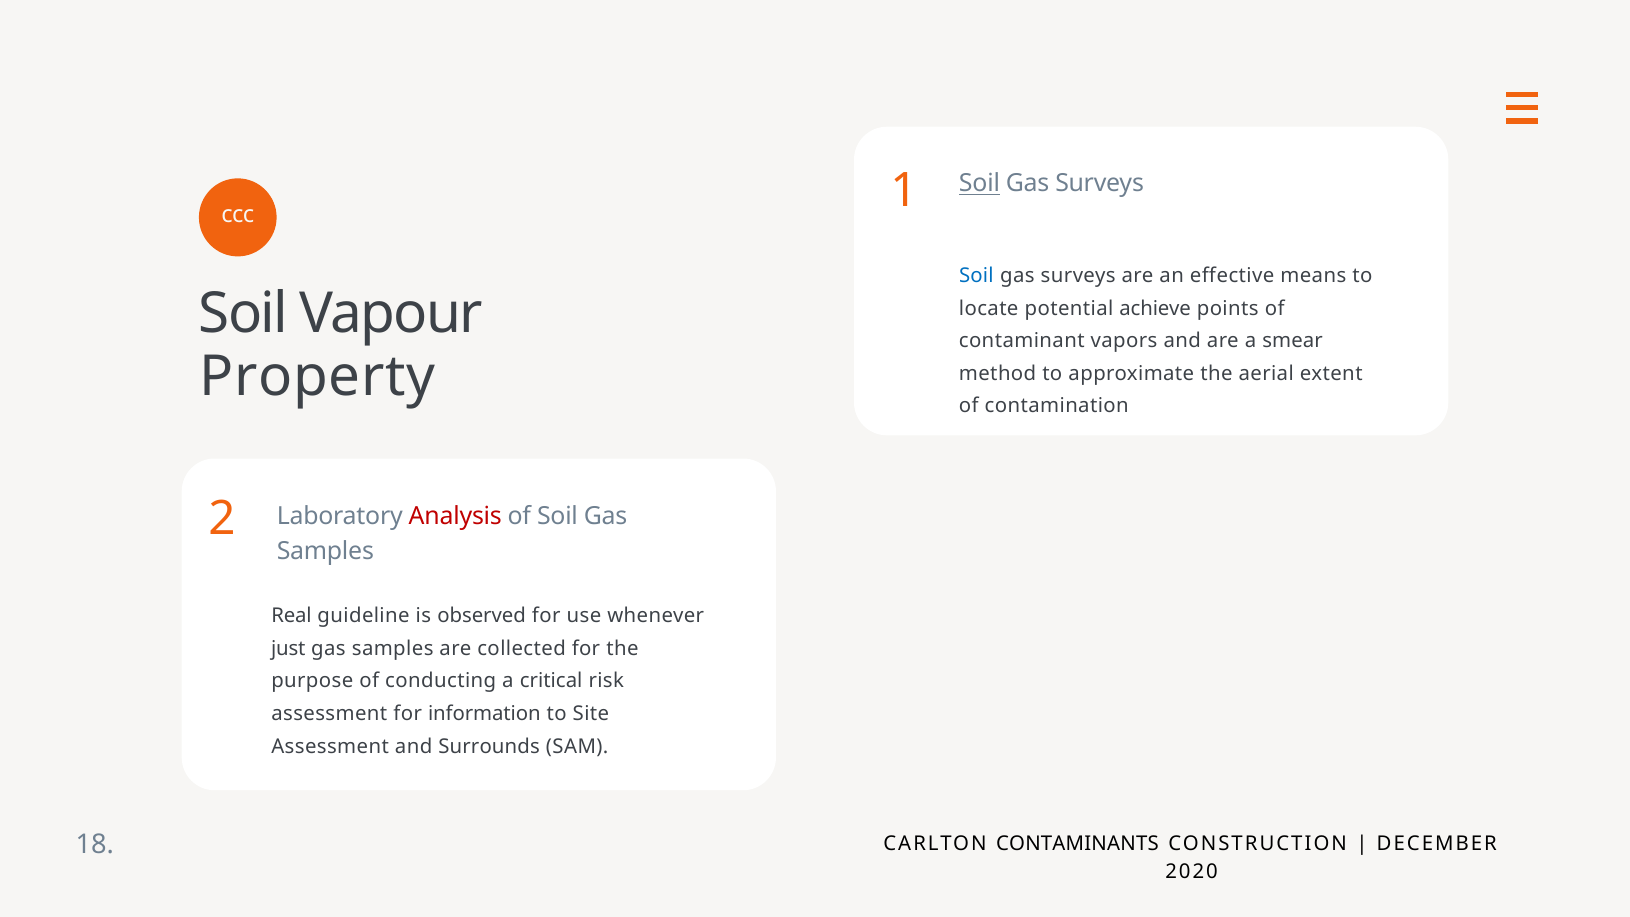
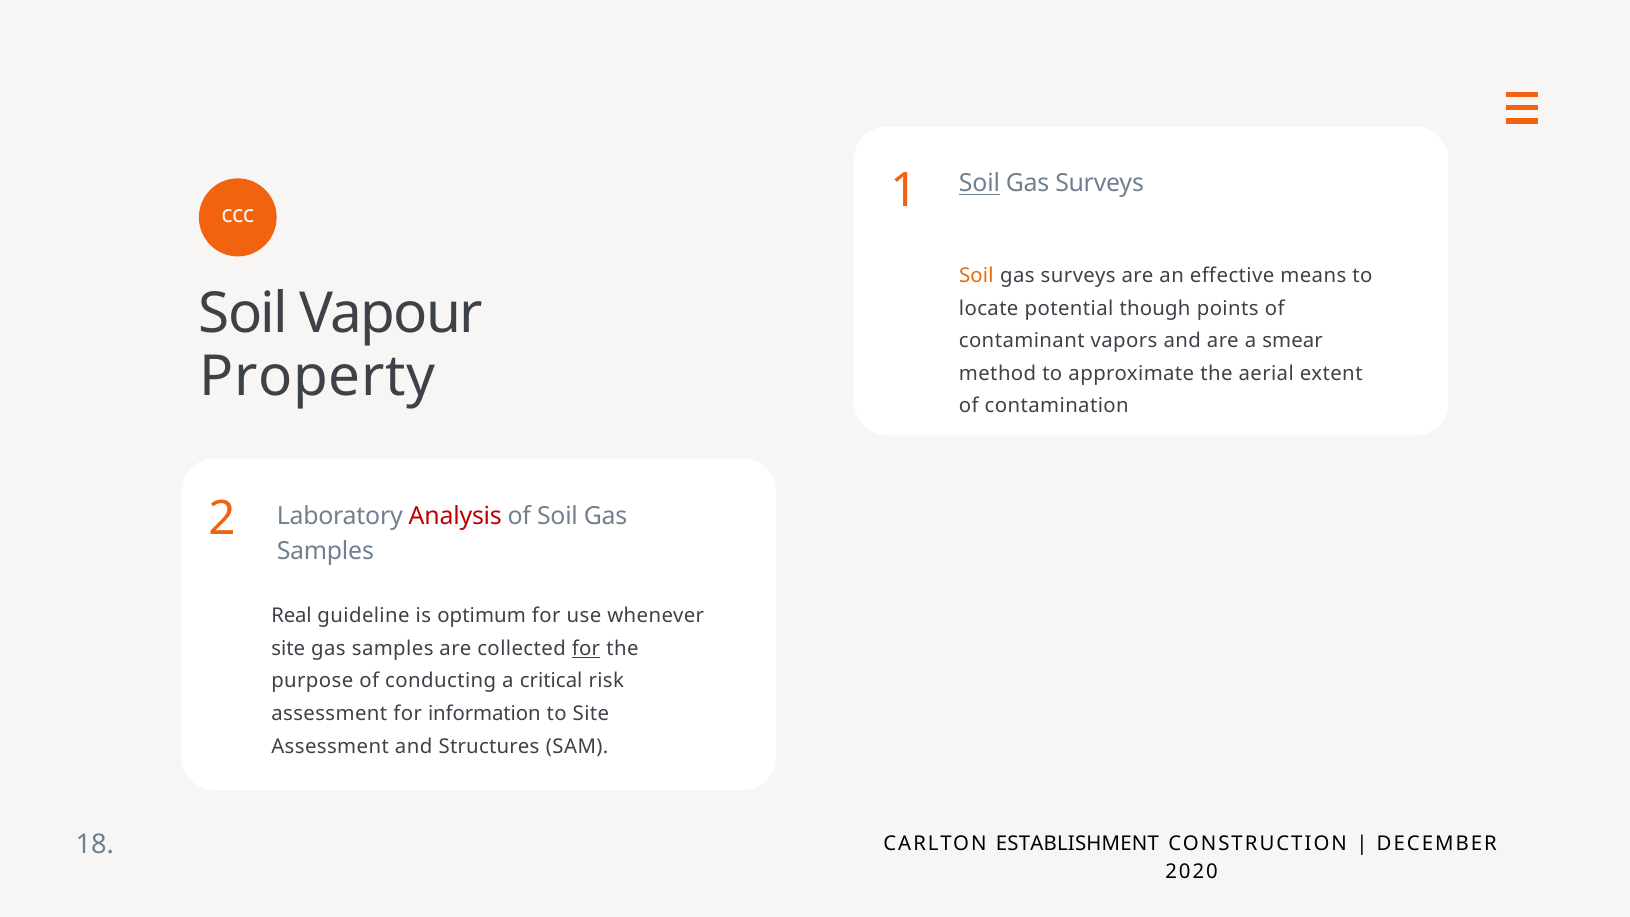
Soil colour: blue -> orange (976, 276)
achieve: achieve -> though (1155, 308)
observed: observed -> optimum (482, 616)
just: just -> site (288, 649)
for underline: none -> present (586, 649)
Surrounds: Surrounds -> Structures (489, 746)
CONTAMINANTS: CONTAMINANTS -> ESTABLISHMENT (1077, 843)
